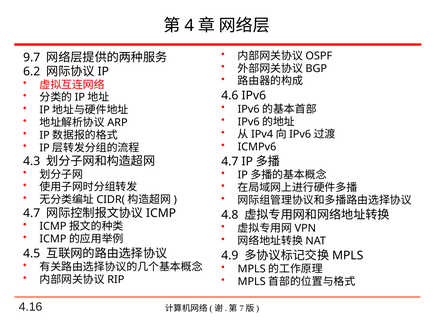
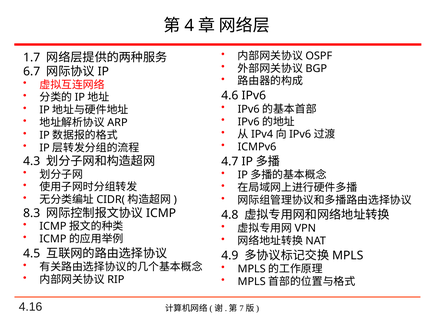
9.7: 9.7 -> 1.7 (32, 58)
6.2: 6.2 -> 6.7 (32, 72)
4.7: 4.7 -> 8.3 (32, 213)
